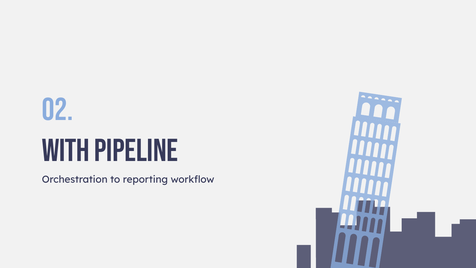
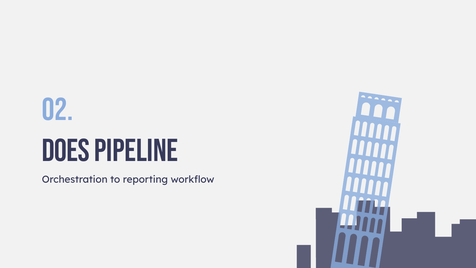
With: With -> Does (66, 151)
